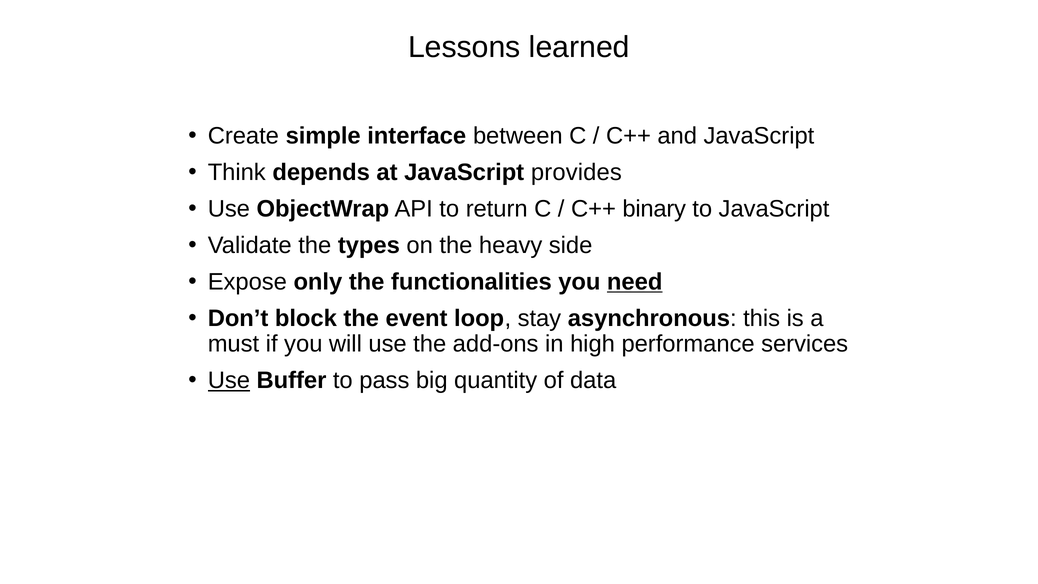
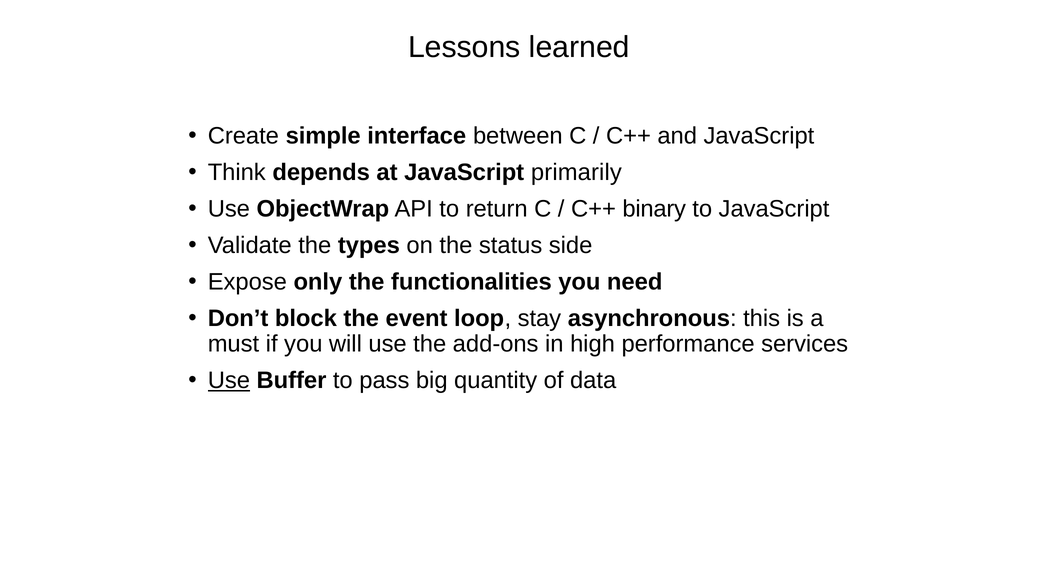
provides: provides -> primarily (576, 172)
heavy: heavy -> status (511, 245)
need underline: present -> none (635, 282)
